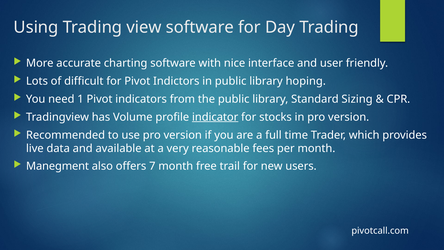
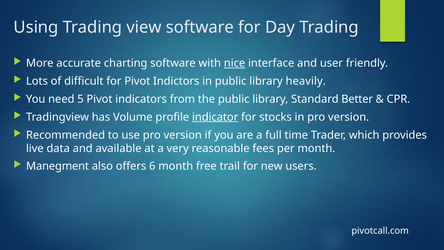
nice underline: none -> present (235, 63)
hoping: hoping -> heavily (306, 81)
1: 1 -> 5 (80, 99)
Sizing: Sizing -> Better (357, 99)
7: 7 -> 6 (152, 166)
